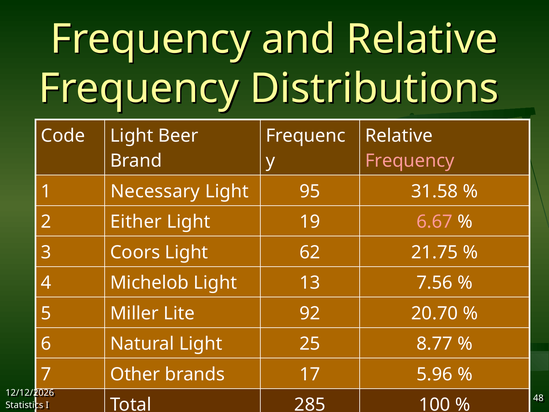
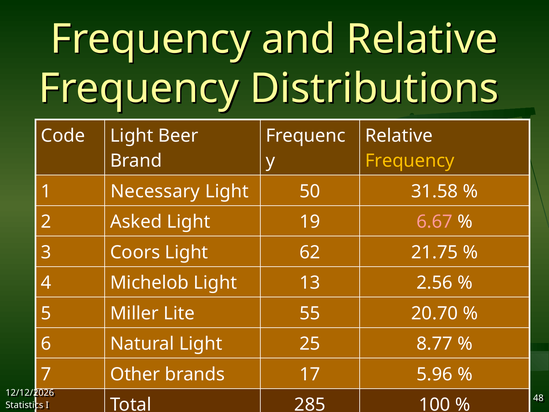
Frequency colour: pink -> yellow (410, 161)
95: 95 -> 50 (310, 191)
Either: Either -> Asked (136, 222)
7.56: 7.56 -> 2.56 (435, 283)
92: 92 -> 55 (310, 313)
